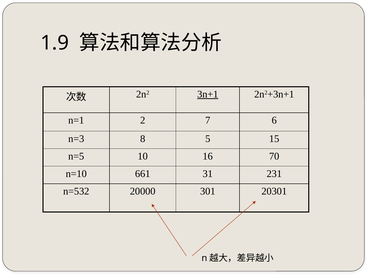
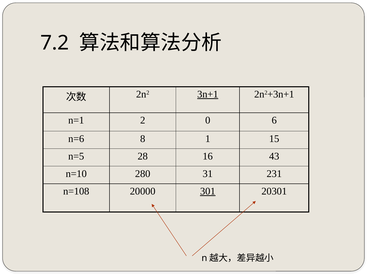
1.9: 1.9 -> 7.2 (55, 43)
7: 7 -> 0 (208, 120)
n=3: n=3 -> n=6 (76, 139)
5: 5 -> 1 (208, 139)
10: 10 -> 28 (143, 156)
70: 70 -> 43 (274, 156)
661: 661 -> 280 (143, 174)
n=532: n=532 -> n=108 (76, 191)
301 underline: none -> present (208, 191)
